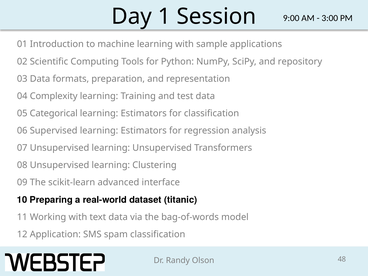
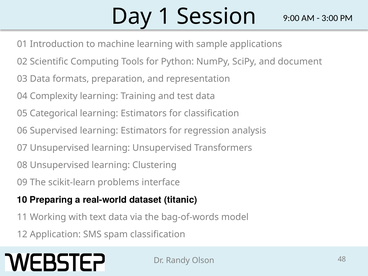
repository: repository -> document (300, 61)
advanced: advanced -> problems (118, 182)
